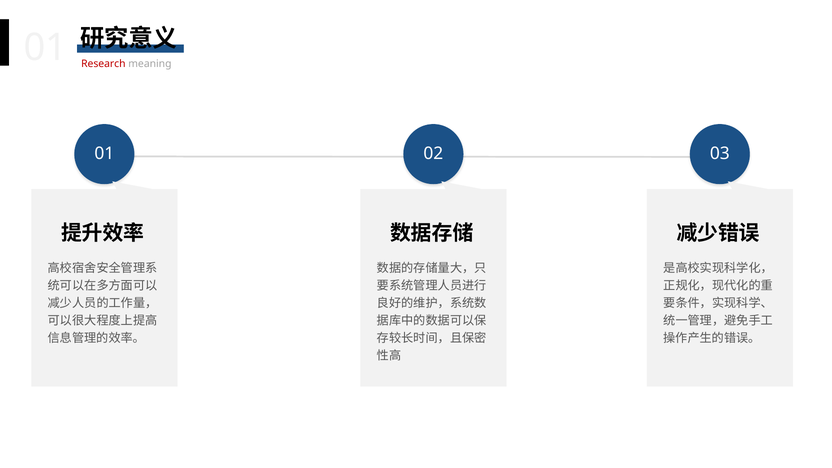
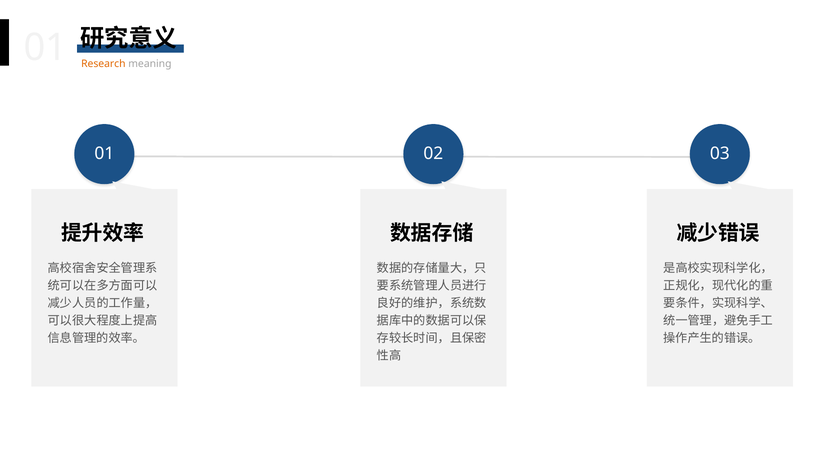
Research colour: red -> orange (103, 64)
